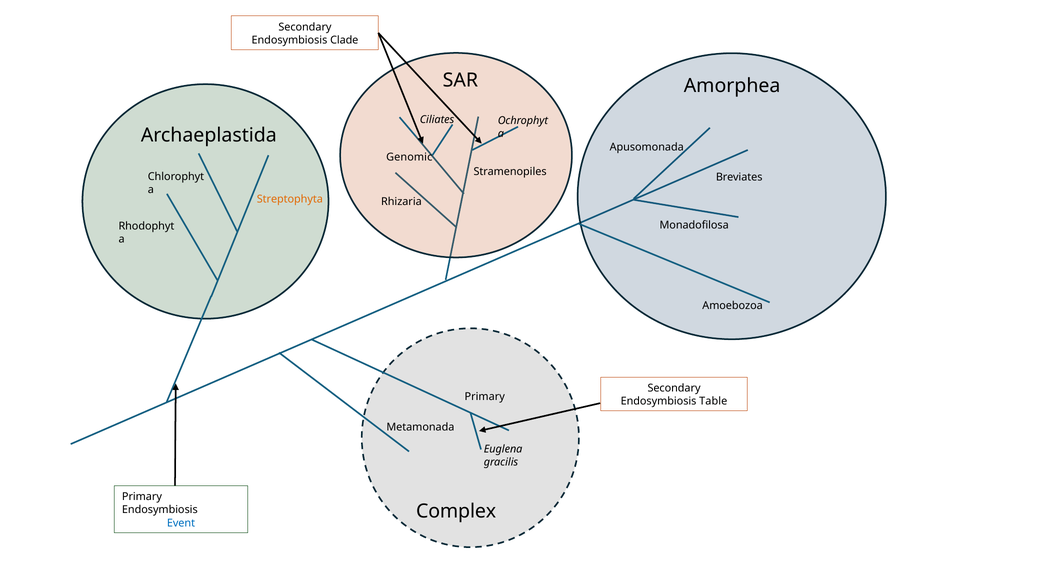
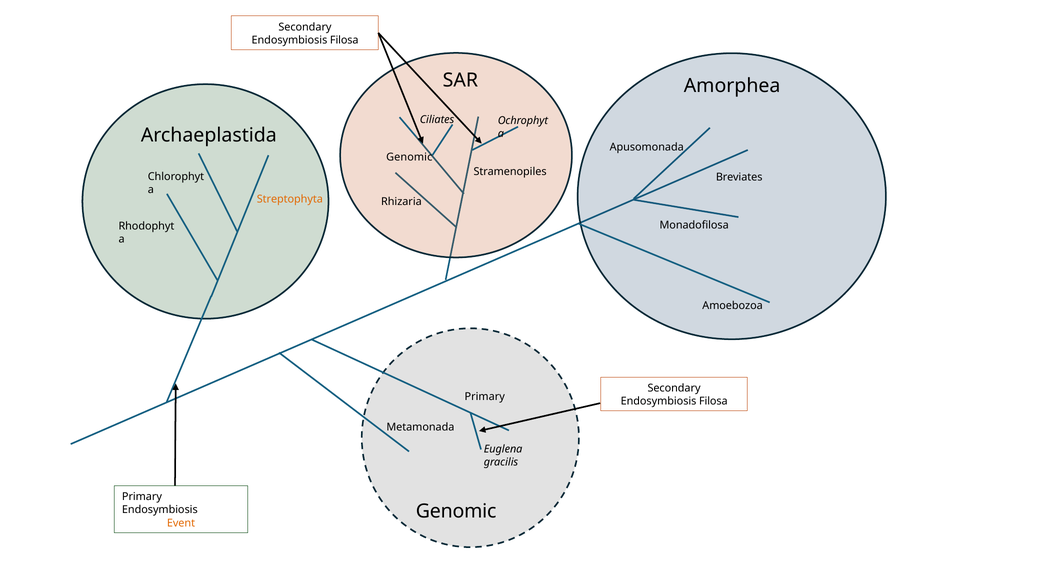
Clade: Clade -> Filosa (344, 40)
Table: Table -> Filosa (713, 401)
Complex: Complex -> Genomic (456, 512)
Event colour: blue -> orange (181, 523)
